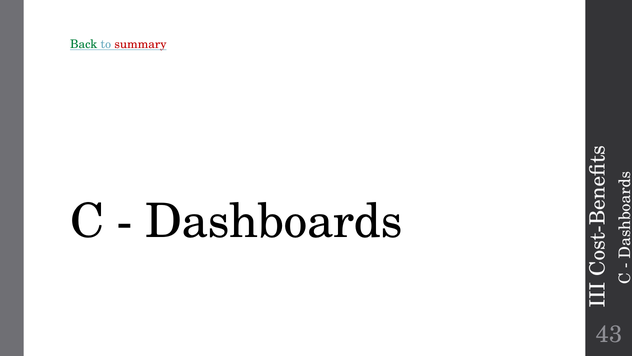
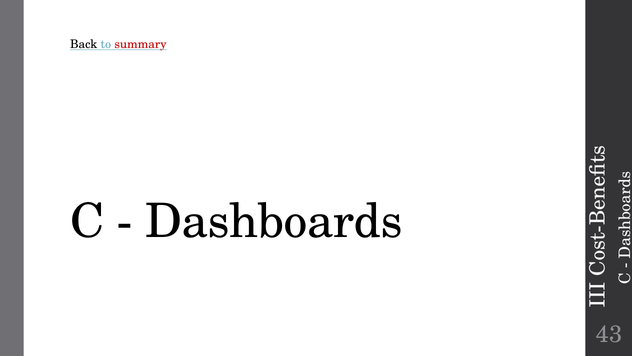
Back colour: green -> black (84, 44)
